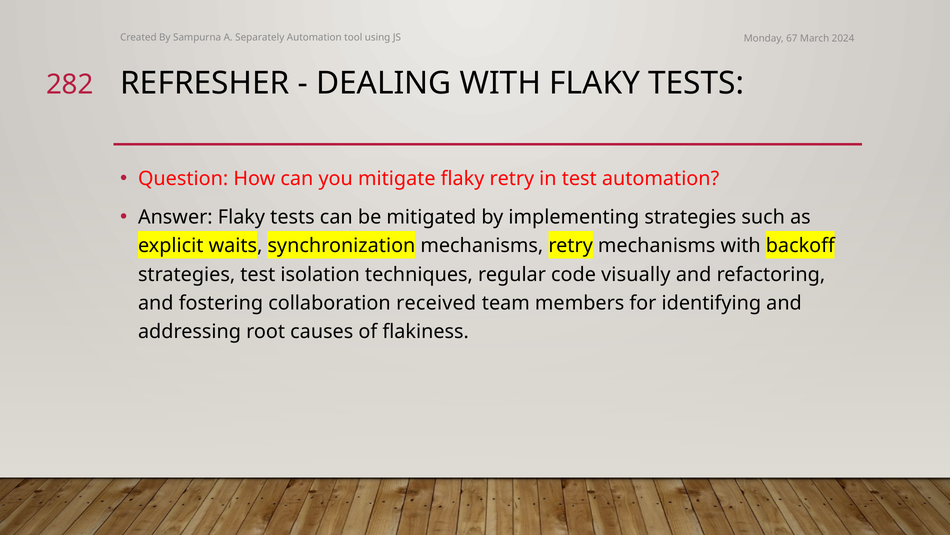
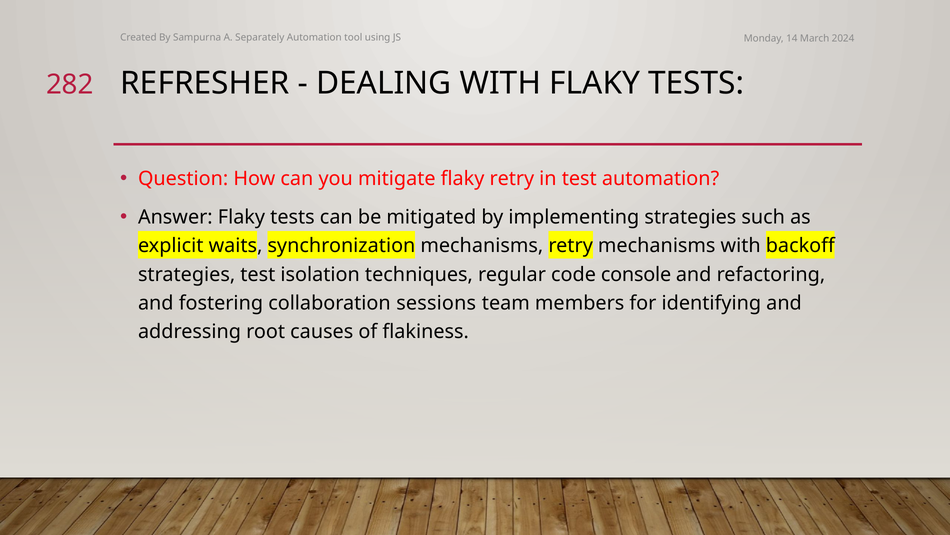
67: 67 -> 14 (792, 38)
visually: visually -> console (636, 274)
received: received -> sessions (436, 303)
